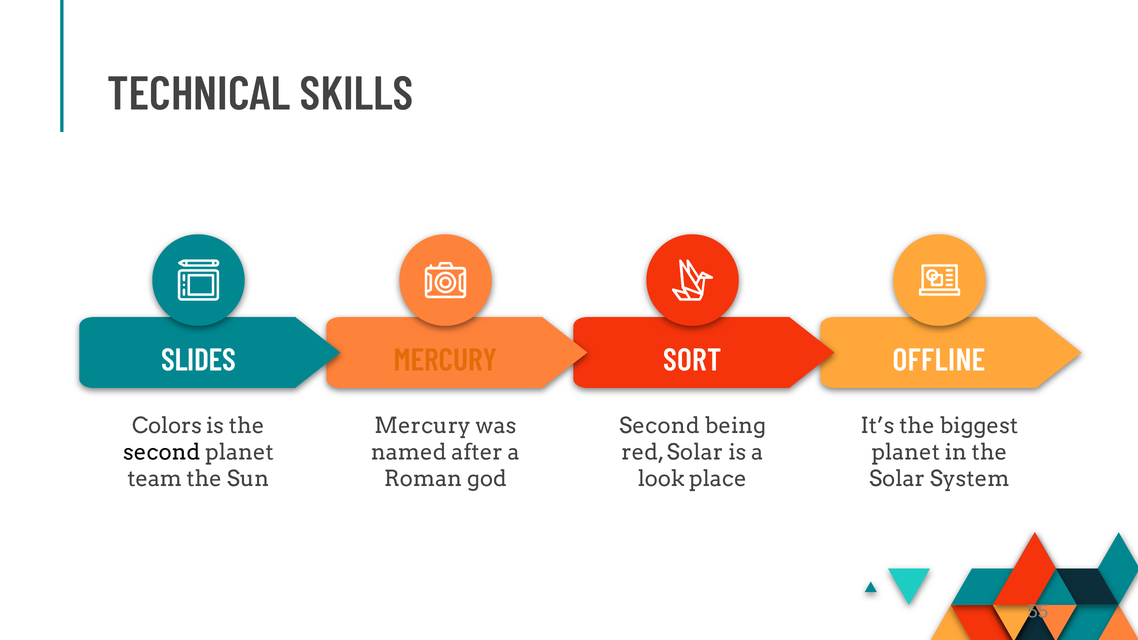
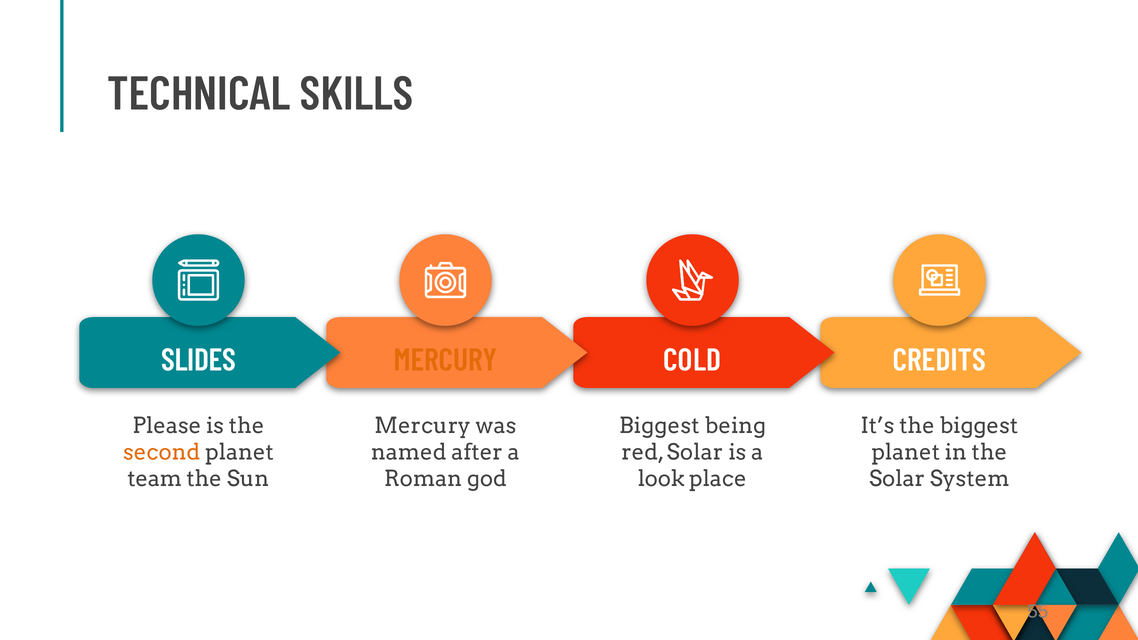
SORT: SORT -> COLD (692, 360)
OFFLINE: OFFLINE -> CREDITS (939, 360)
Colors: Colors -> Please (167, 426)
Second: Second -> Biggest (659, 426)
second colour: black -> orange (162, 452)
